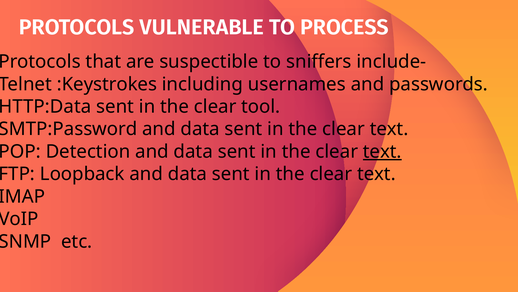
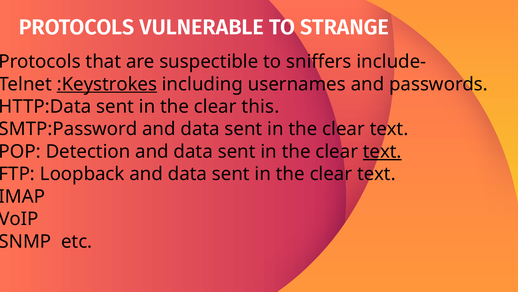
PROCESS: PROCESS -> STRANGE (345, 27)
:Keystrokes underline: none -> present (107, 84)
tool: tool -> this (261, 106)
